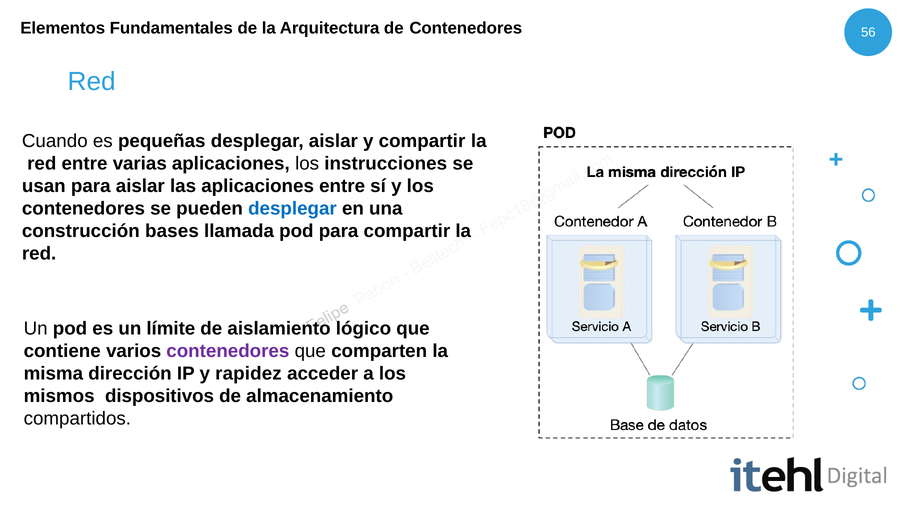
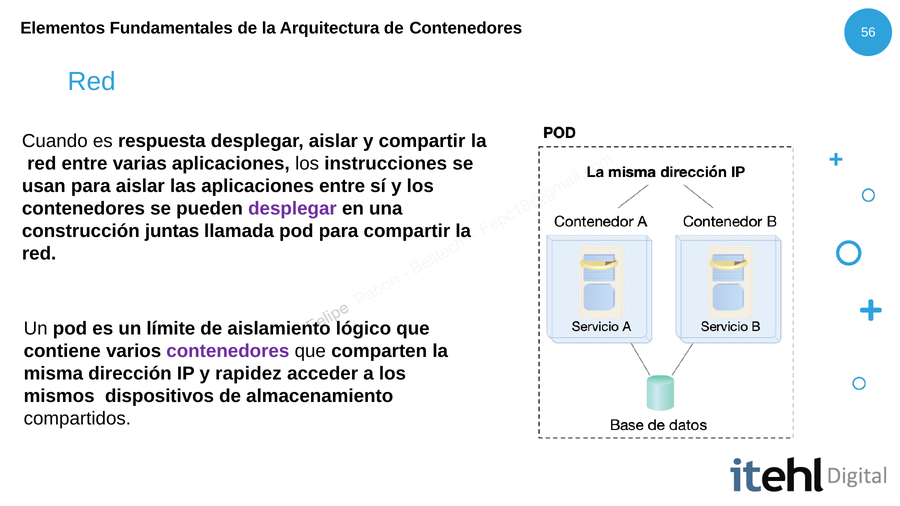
pequeñas: pequeñas -> respuesta (162, 141)
desplegar colour: blue -> purple (292, 209)
bases: bases -> juntas (172, 231)
